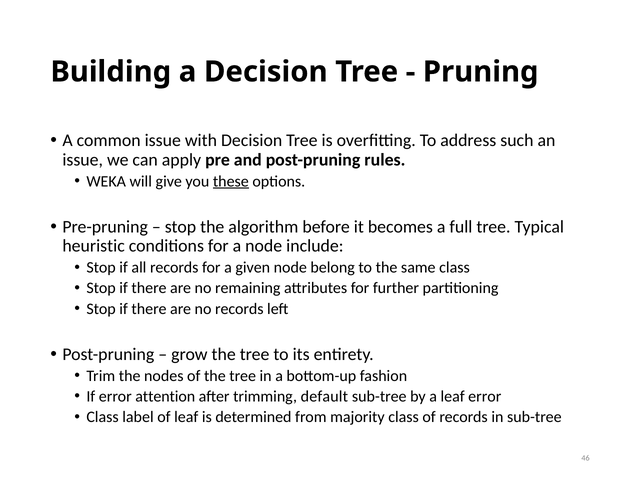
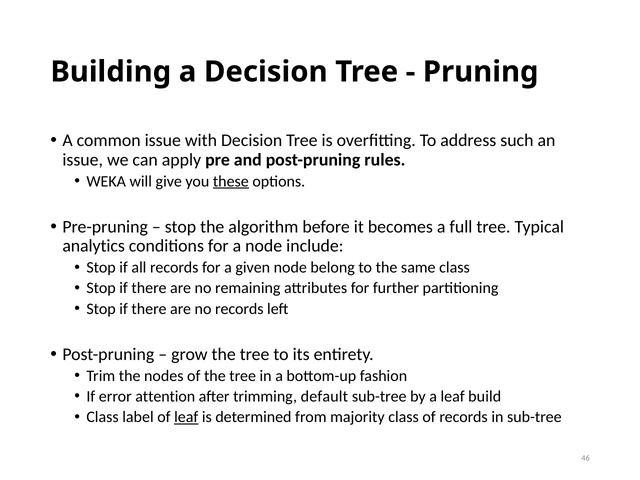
heuristic: heuristic -> analytics (94, 246)
leaf error: error -> build (485, 396)
leaf underline: none -> present (186, 417)
